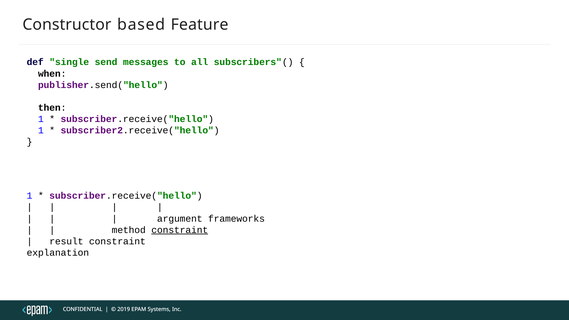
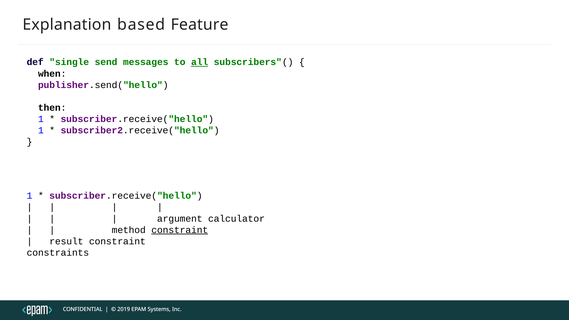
Constructor: Constructor -> Explanation (67, 25)
all underline: none -> present (200, 62)
frameworks: frameworks -> calculator (237, 219)
explanation: explanation -> constraints (58, 253)
